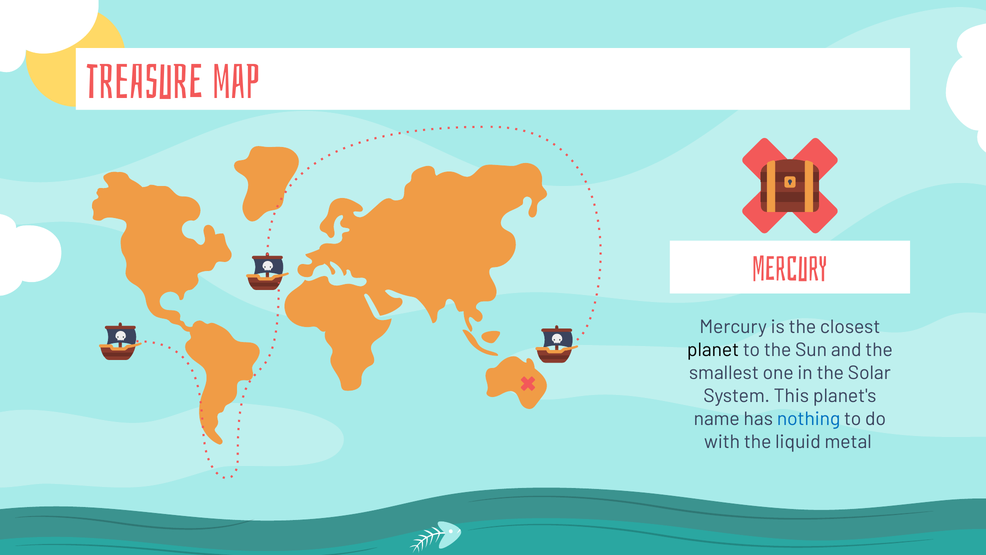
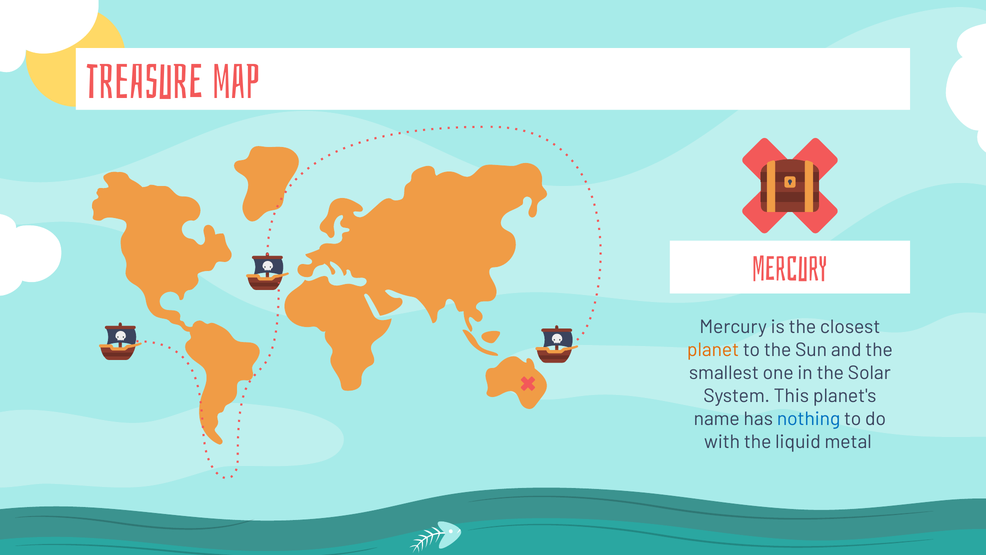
planet colour: black -> orange (713, 350)
